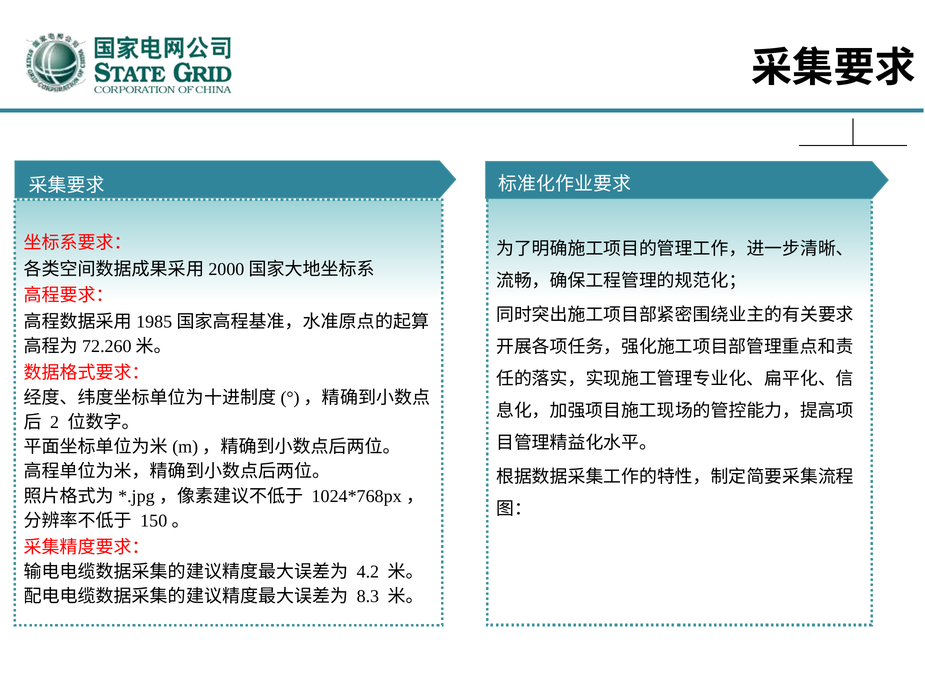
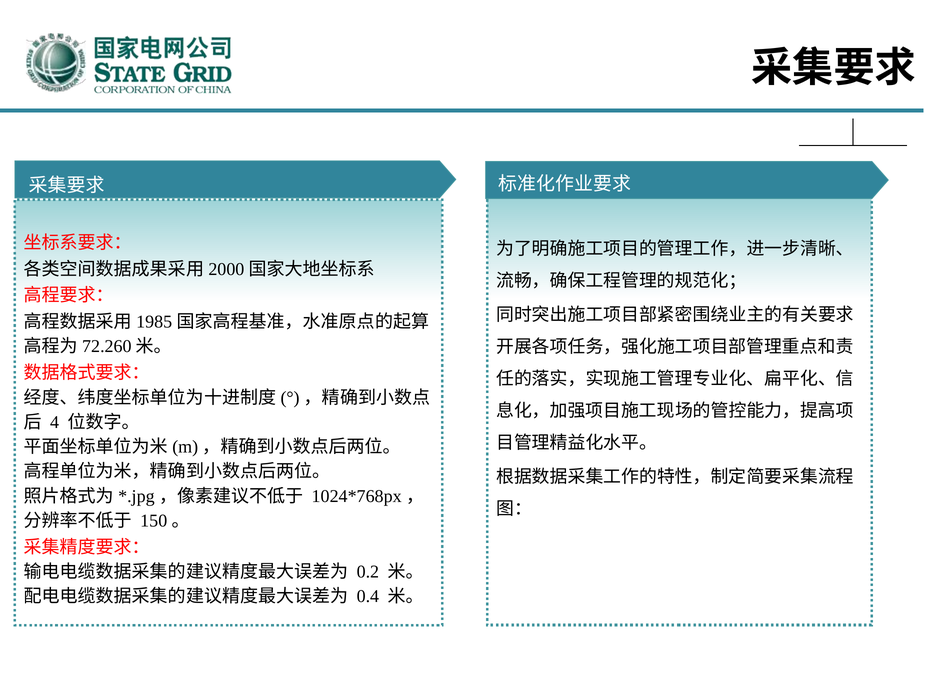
2: 2 -> 4 (55, 422)
4.2: 4.2 -> 0.2 (368, 572)
8.3: 8.3 -> 0.4 (368, 596)
